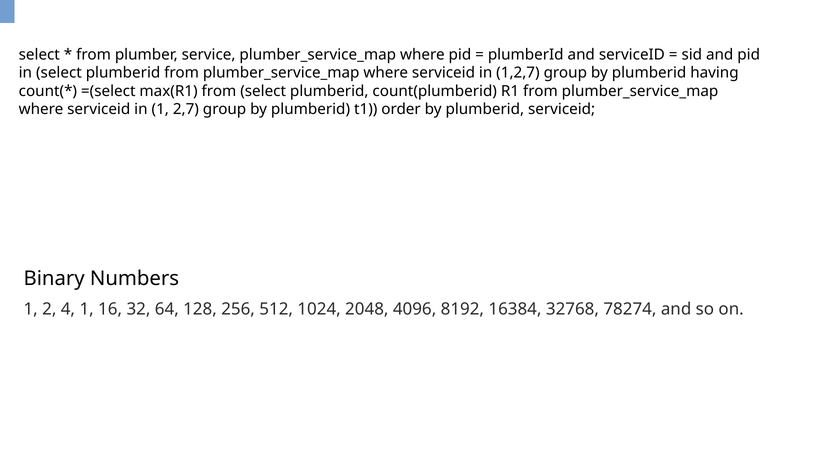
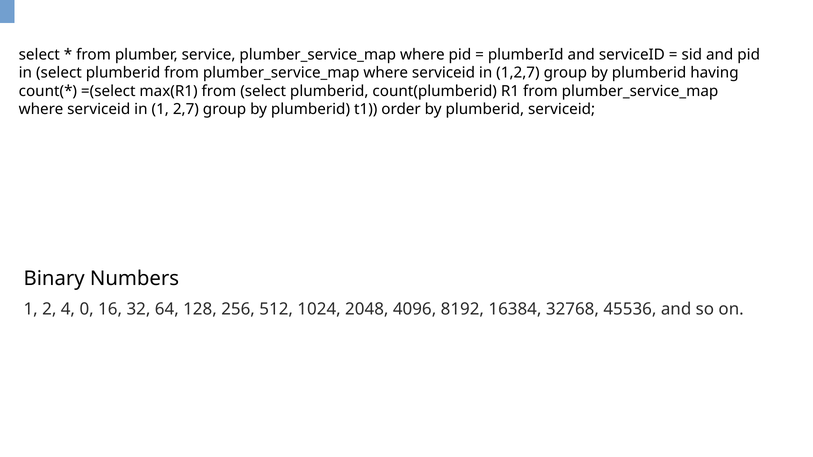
4 1: 1 -> 0 (87, 309)
78274: 78274 -> 45536 (630, 309)
